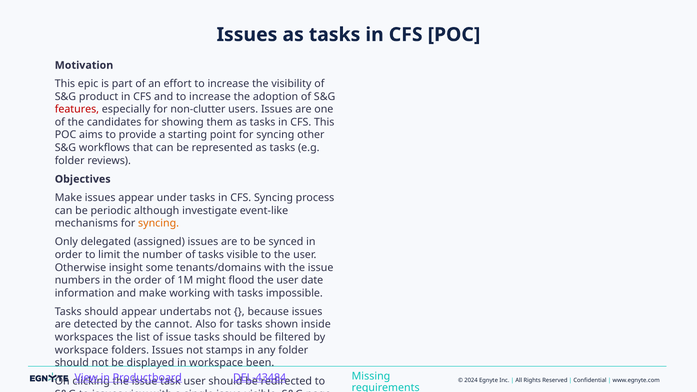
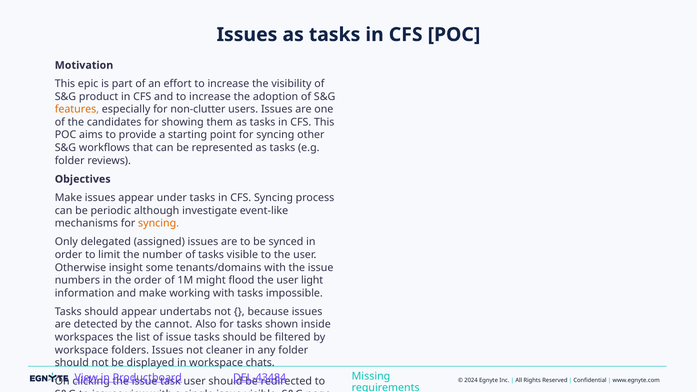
features colour: red -> orange (77, 109)
date: date -> light (312, 280)
stamps: stamps -> cleaner (224, 350)
been: been -> chats (260, 363)
